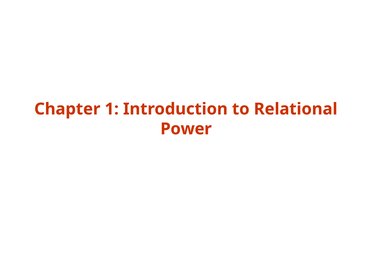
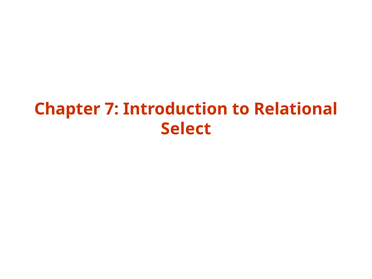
1: 1 -> 7 (112, 109)
Power: Power -> Select (186, 129)
